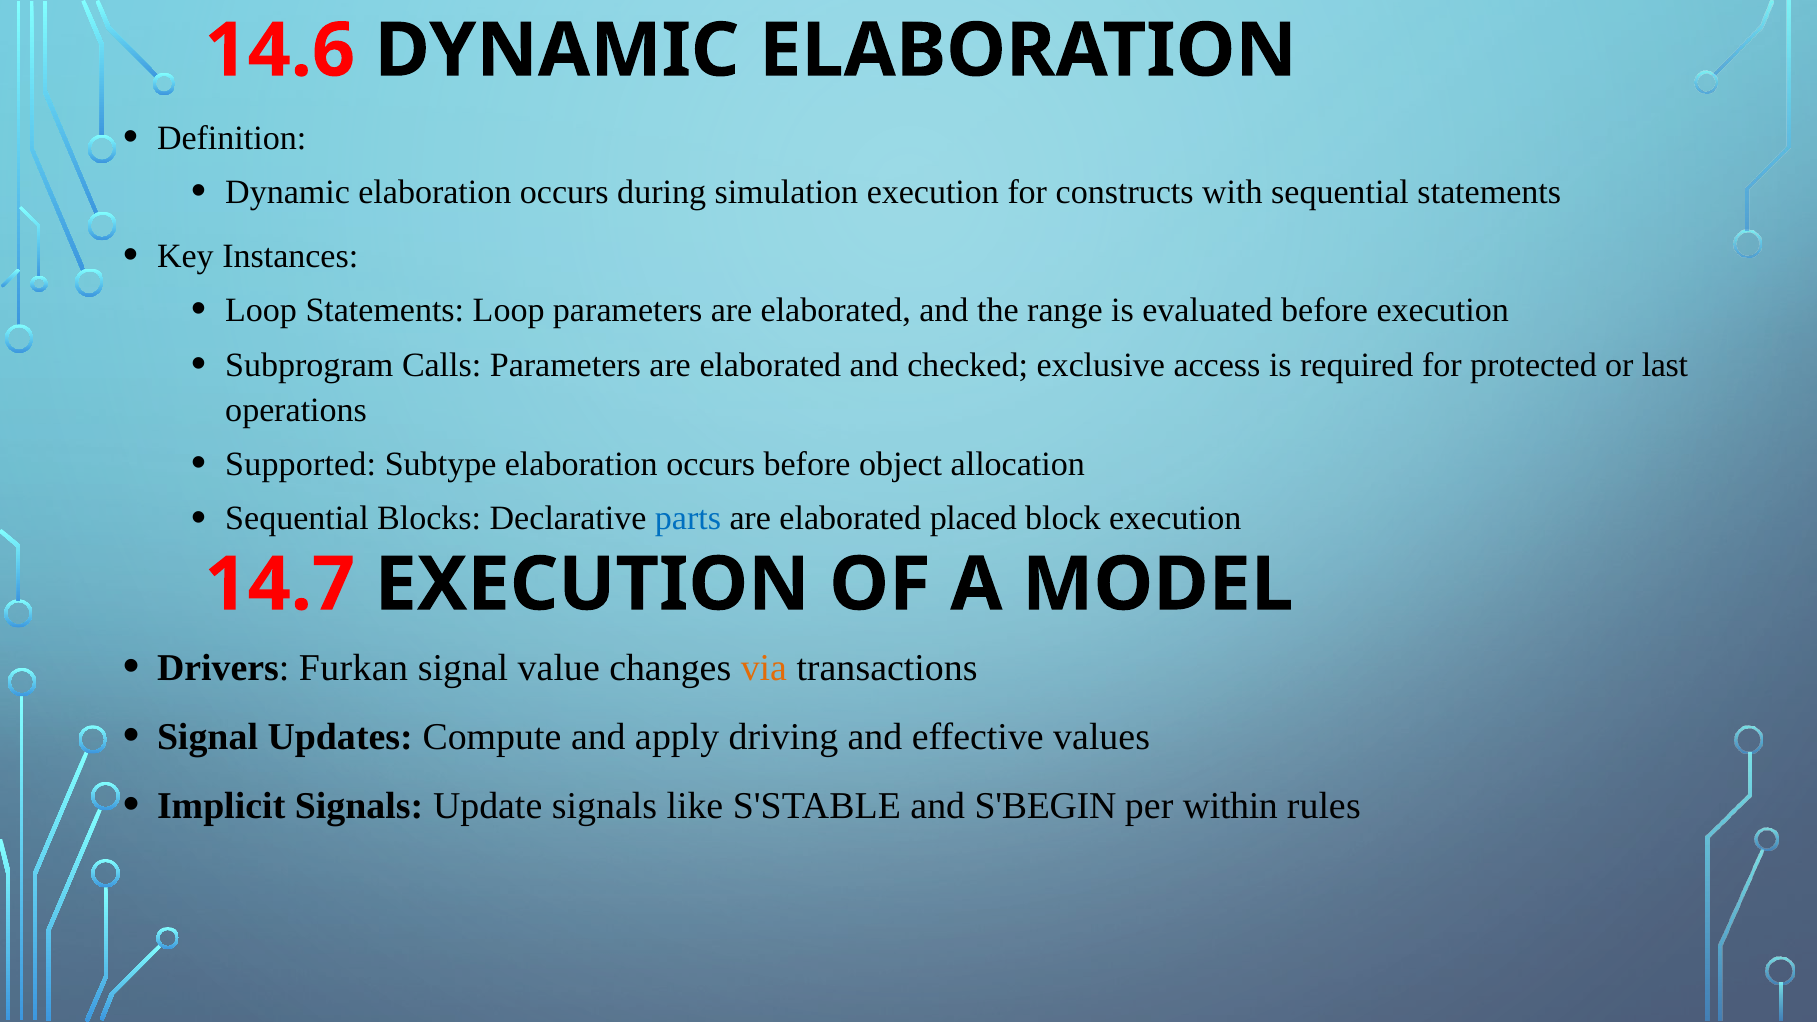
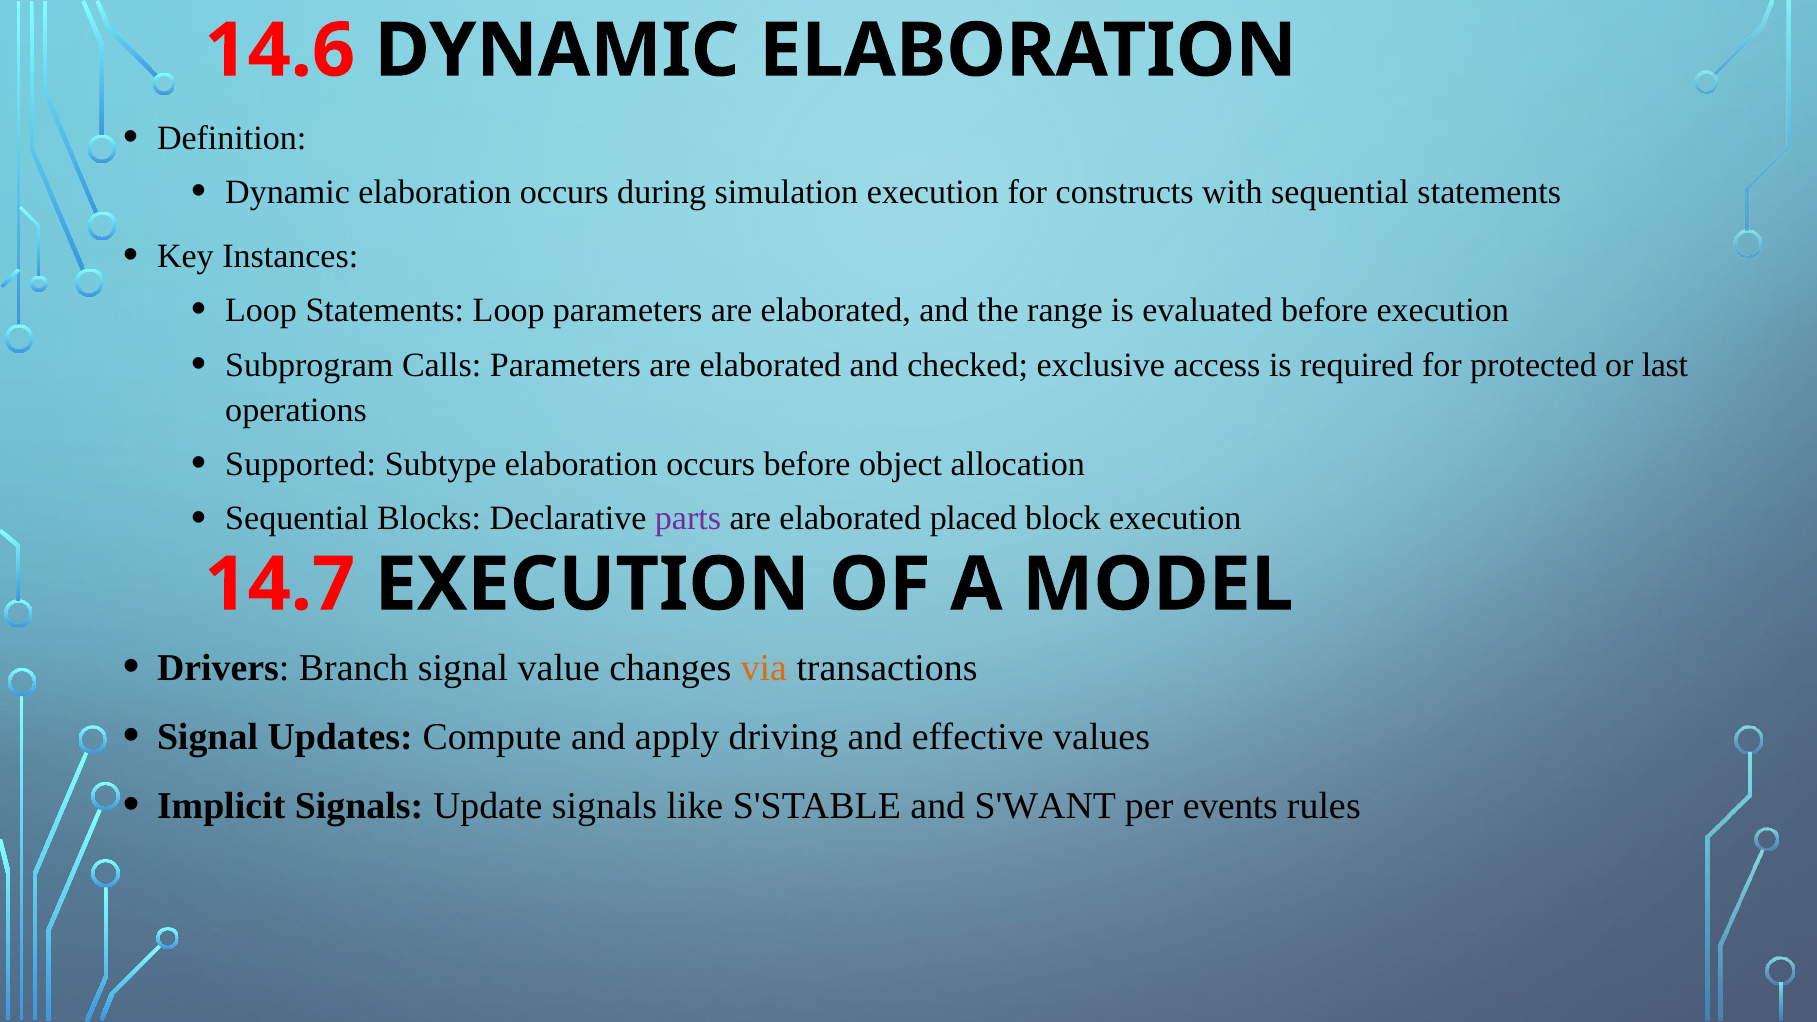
parts colour: blue -> purple (688, 519)
Furkan: Furkan -> Branch (354, 668)
S'BEGIN: S'BEGIN -> S'WANT (1045, 806)
within: within -> events (1230, 806)
